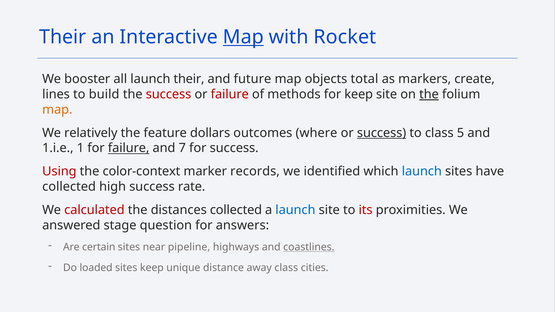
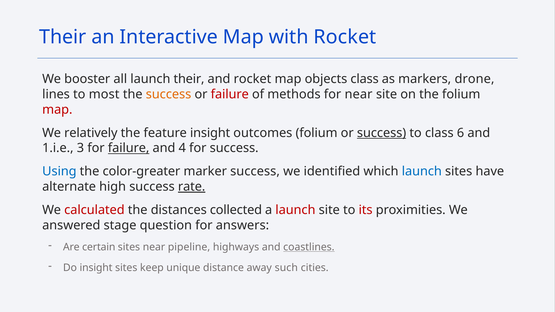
Map underline: present -> none (243, 37)
and future: future -> rocket (252, 79)
objects total: total -> class (365, 79)
create: create -> drone (475, 79)
build: build -> most (104, 94)
success colour: red -> orange (169, 94)
for keep: keep -> near (359, 94)
the underline: present -> none (429, 94)
map colour: orange -> red (57, 110)
feature dollars: dollars -> insight (210, 133)
outcomes where: where -> folium (317, 133)
5: 5 -> 6 (461, 133)
1: 1 -> 3 (80, 148)
7: 7 -> 4 (182, 148)
Using colour: red -> blue (59, 172)
color-context: color-context -> color-greater (141, 172)
marker records: records -> success (255, 172)
collected: collected -> alternate (69, 187)
rate underline: none -> present (192, 187)
launch colour: blue -> red (295, 210)
Do loaded: loaded -> insight (96, 268)
away class: class -> such (286, 268)
